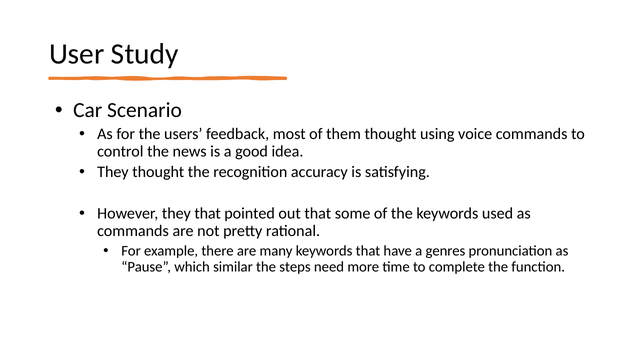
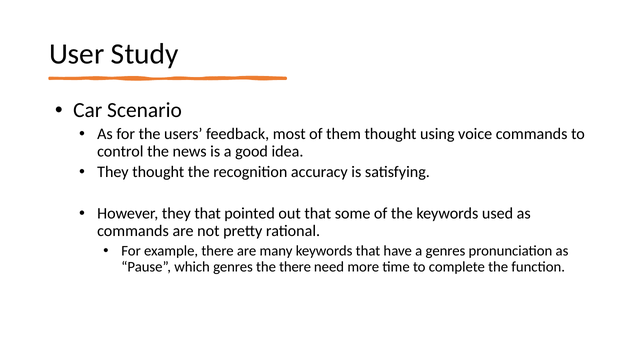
which similar: similar -> genres (233, 266)
the steps: steps -> there (295, 266)
